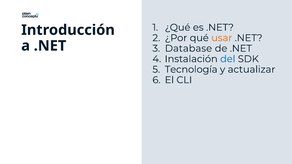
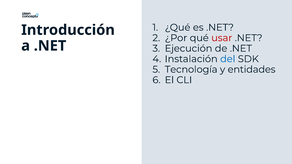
usar colour: orange -> red (222, 38)
Database: Database -> Ejecución (189, 49)
actualizar: actualizar -> entidades (252, 70)
